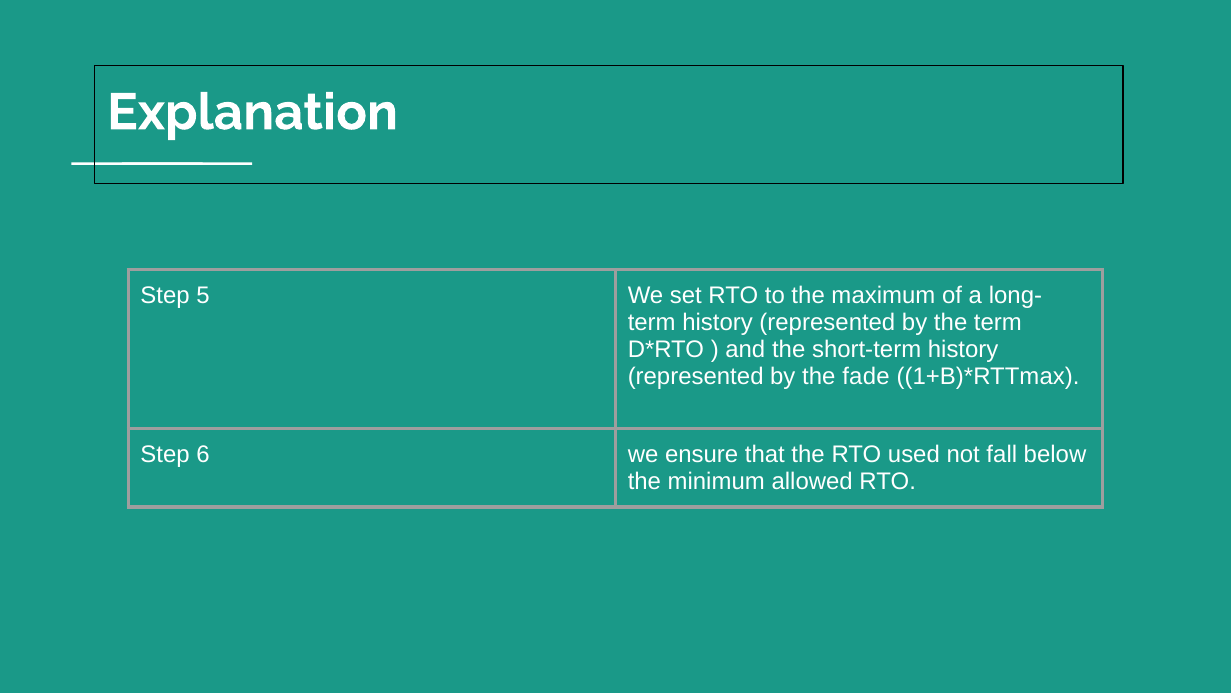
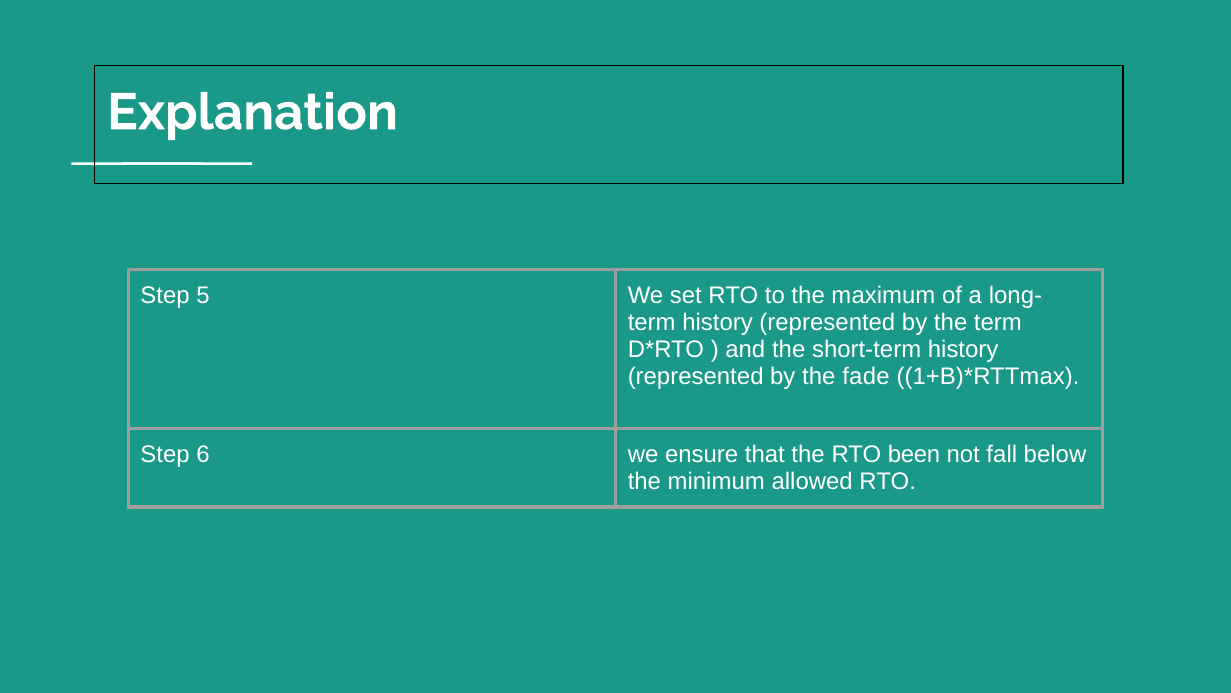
used: used -> been (914, 454)
